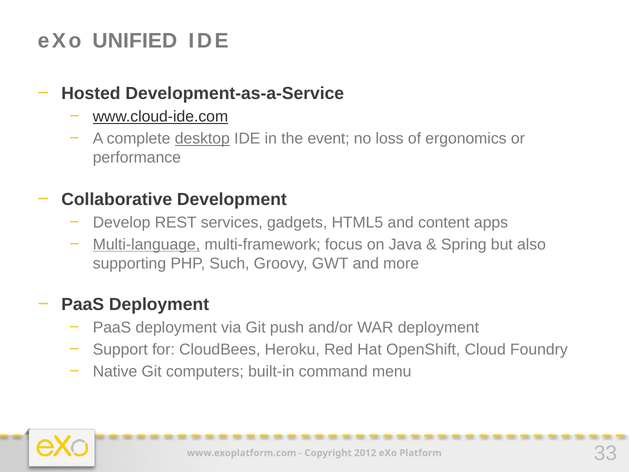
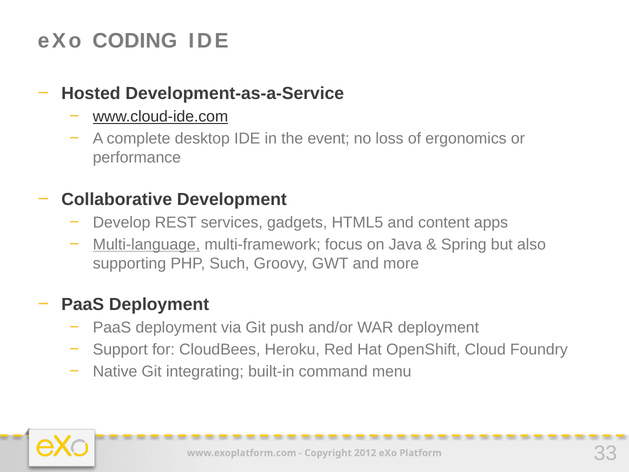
UNIFIED: UNIFIED -> CODING (135, 41)
desktop underline: present -> none (202, 138)
computers: computers -> integrating (205, 371)
